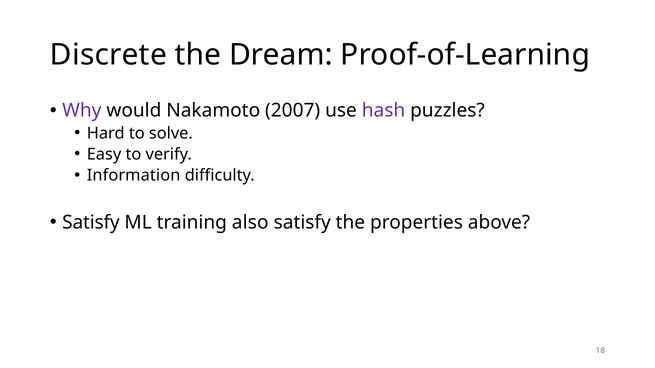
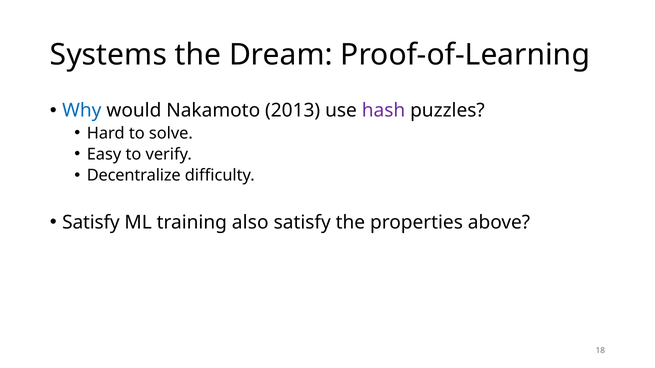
Discrete: Discrete -> Systems (108, 55)
Why colour: purple -> blue (82, 111)
2007: 2007 -> 2013 (293, 111)
Information: Information -> Decentralize (134, 175)
